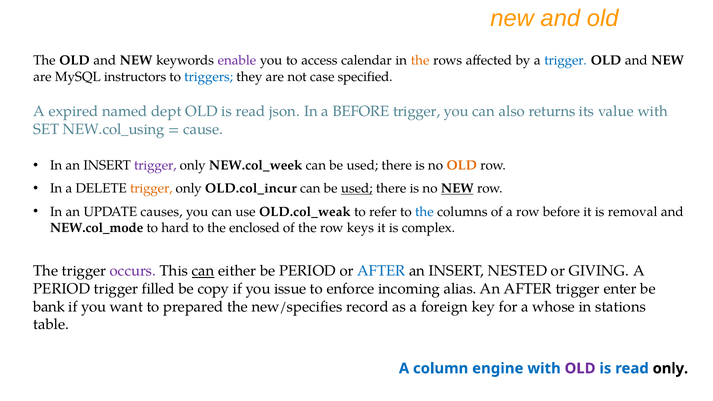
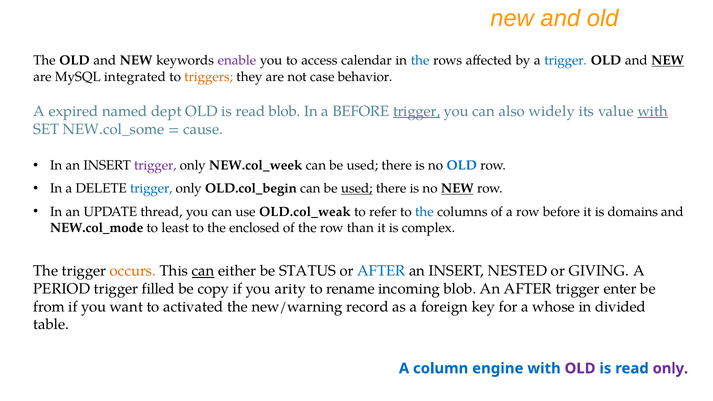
the colour: orange -> blue (420, 61)
NEW underline: none -> present (668, 61)
instructors: instructors -> integrated (135, 77)
triggers colour: blue -> orange (209, 77)
specified: specified -> behavior (365, 77)
read json: json -> blob (285, 111)
trigger underline: none -> present (417, 111)
returns: returns -> widely (552, 111)
with underline: none -> present (653, 111)
NEW.col_using: NEW.col_using -> NEW.col_some (114, 129)
OLD colour: orange -> blue (462, 165)
trigger colour: orange -> blue (151, 189)
OLD.col_incur: OLD.col_incur -> OLD.col_begin (251, 189)
causes: causes -> thread (161, 212)
removal: removal -> domains (633, 212)
hard: hard -> least (175, 228)
keys: keys -> than (360, 228)
occurs colour: purple -> orange (133, 271)
be PERIOD: PERIOD -> STATUS (308, 271)
issue: issue -> arity (290, 289)
enforce: enforce -> rename (350, 289)
incoming alias: alias -> blob (460, 289)
bank: bank -> from (49, 307)
prepared: prepared -> activated (193, 307)
new/specifies: new/specifies -> new/warning (297, 307)
stations: stations -> divided (621, 307)
only colour: black -> purple (670, 368)
